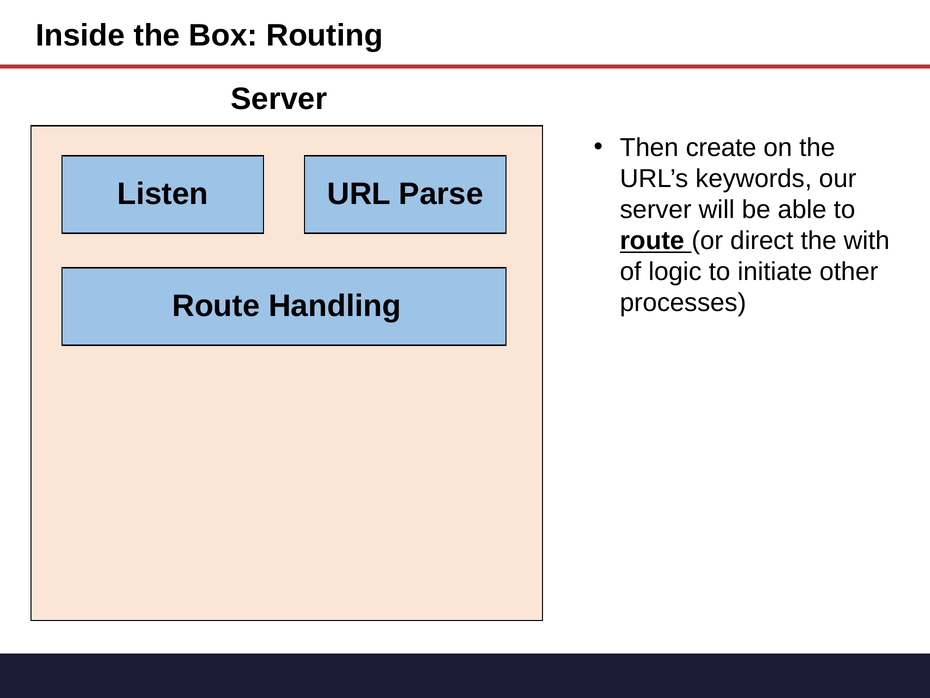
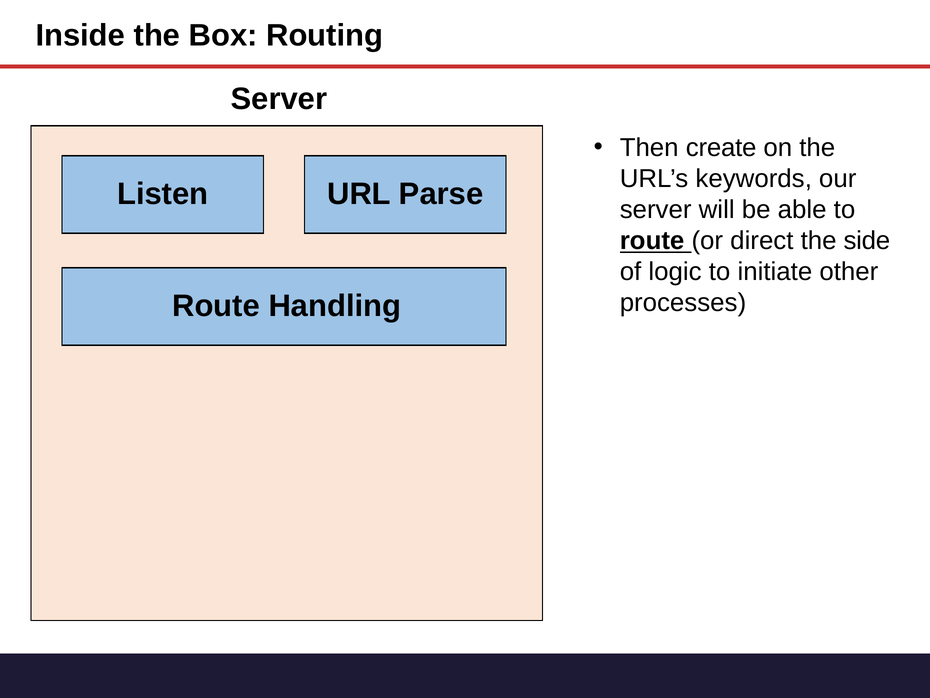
with: with -> side (867, 240)
